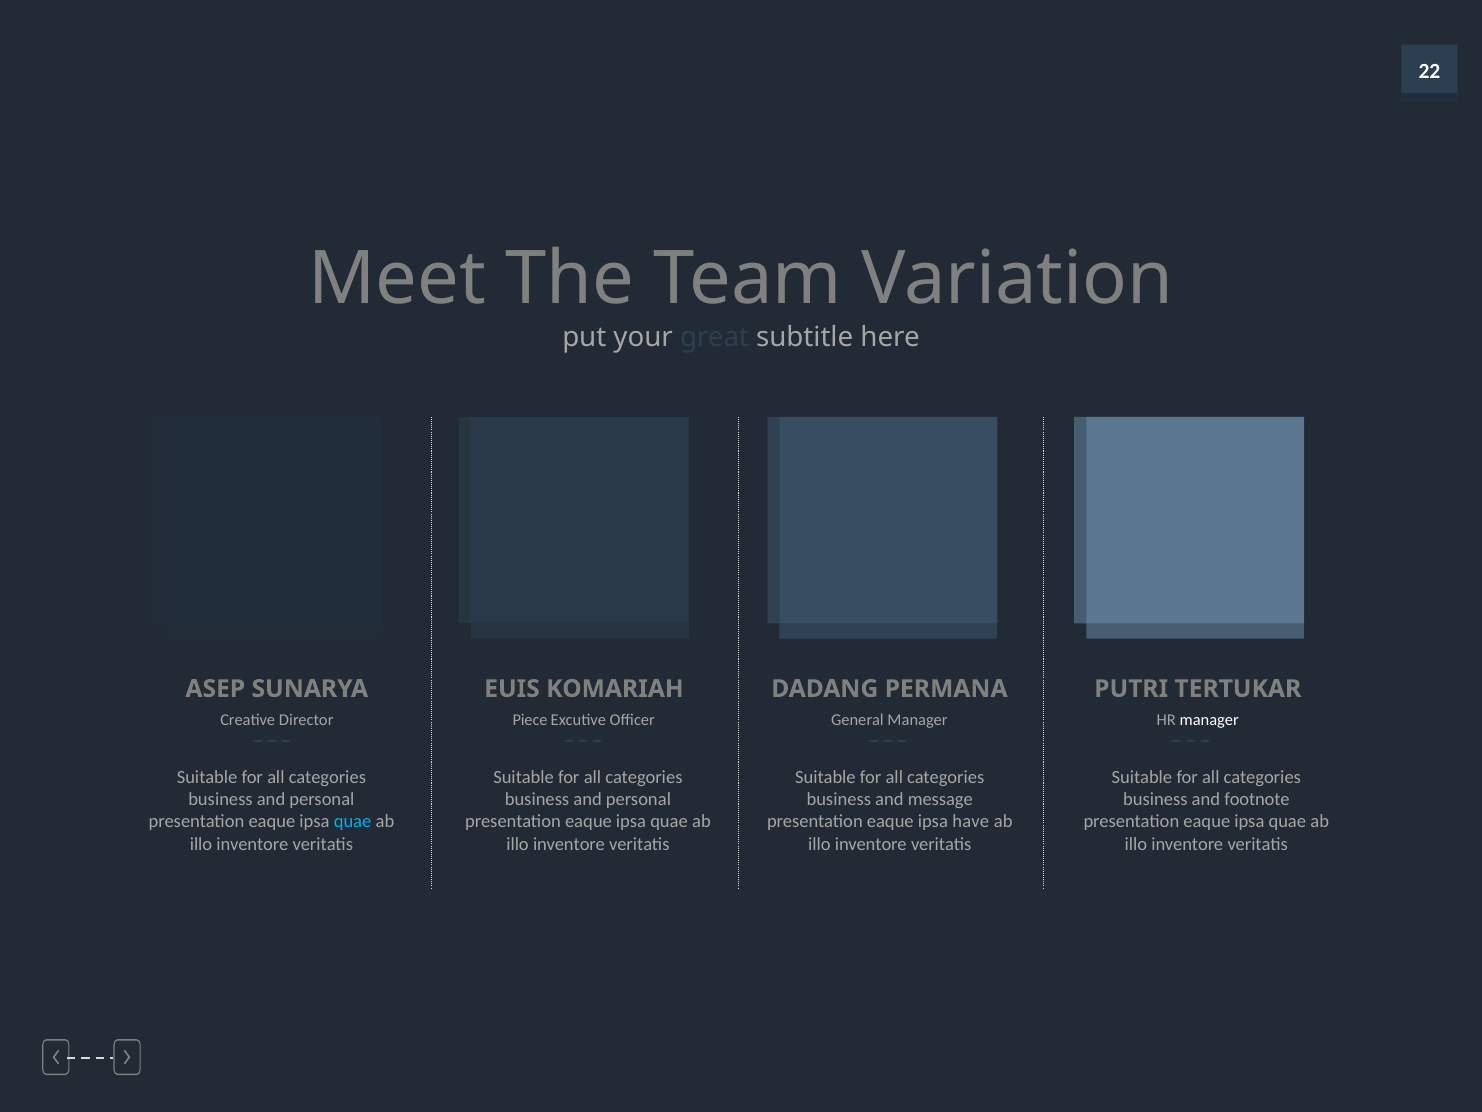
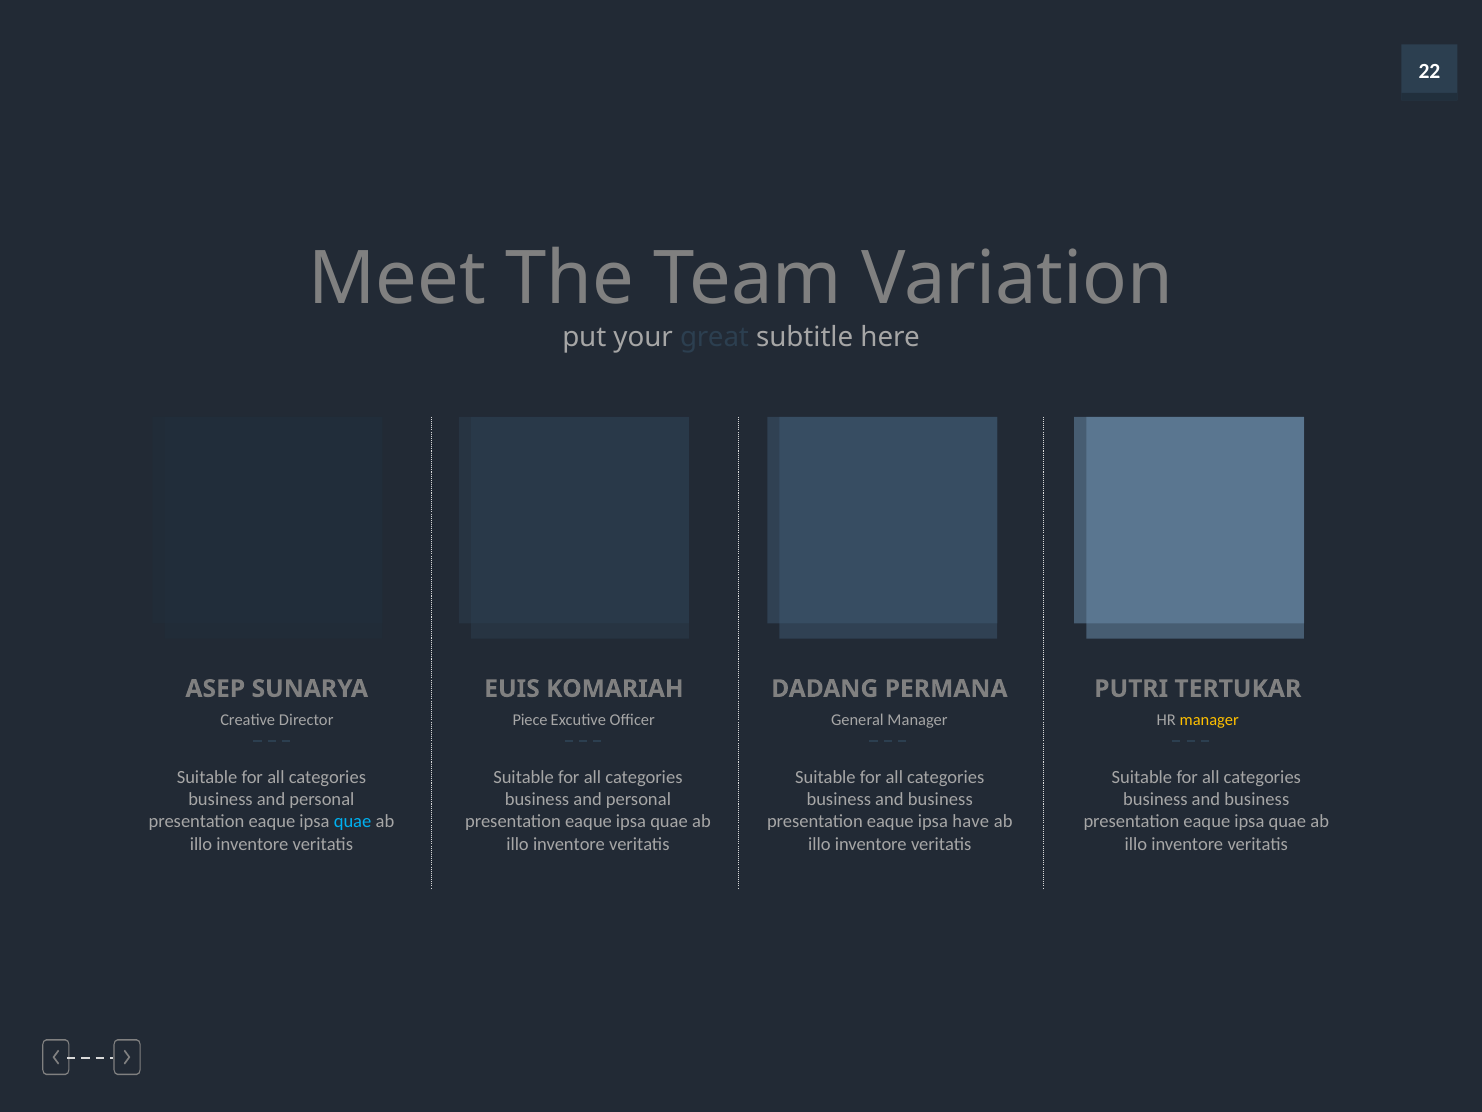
manager colour: white -> yellow (1209, 720)
message: message -> business (940, 799)
footnote: footnote -> business (1257, 799)
